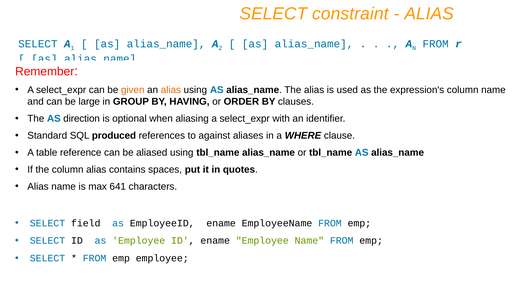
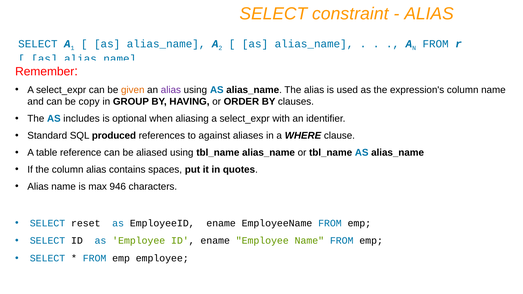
alias colour: orange -> purple (171, 90)
large: large -> copy (89, 102)
direction: direction -> includes (82, 119)
641: 641 -> 946 (118, 187)
field: field -> reset (86, 223)
